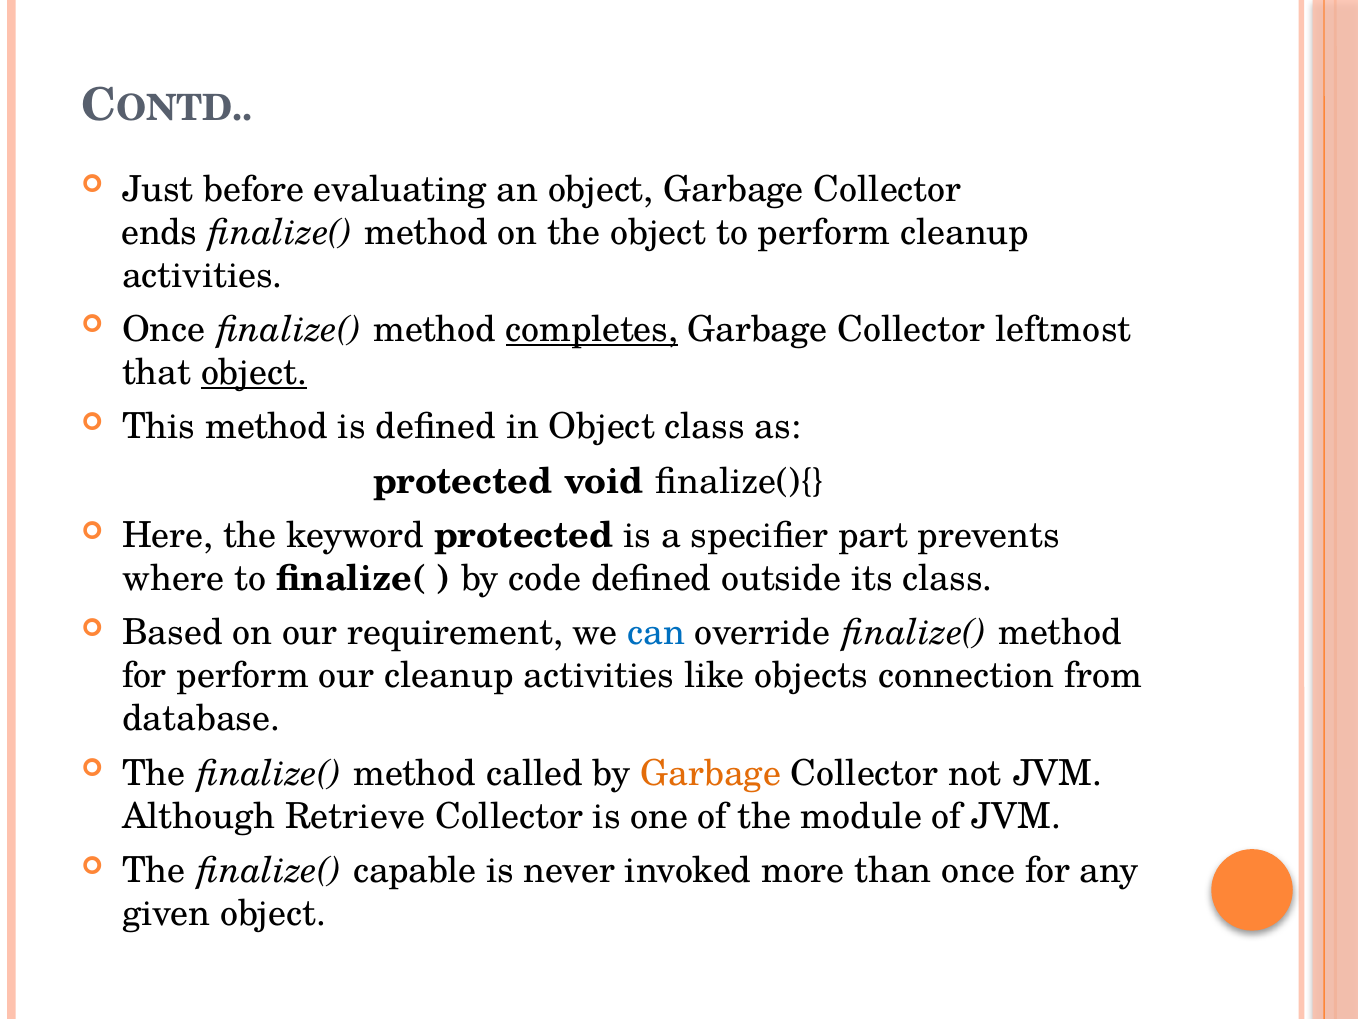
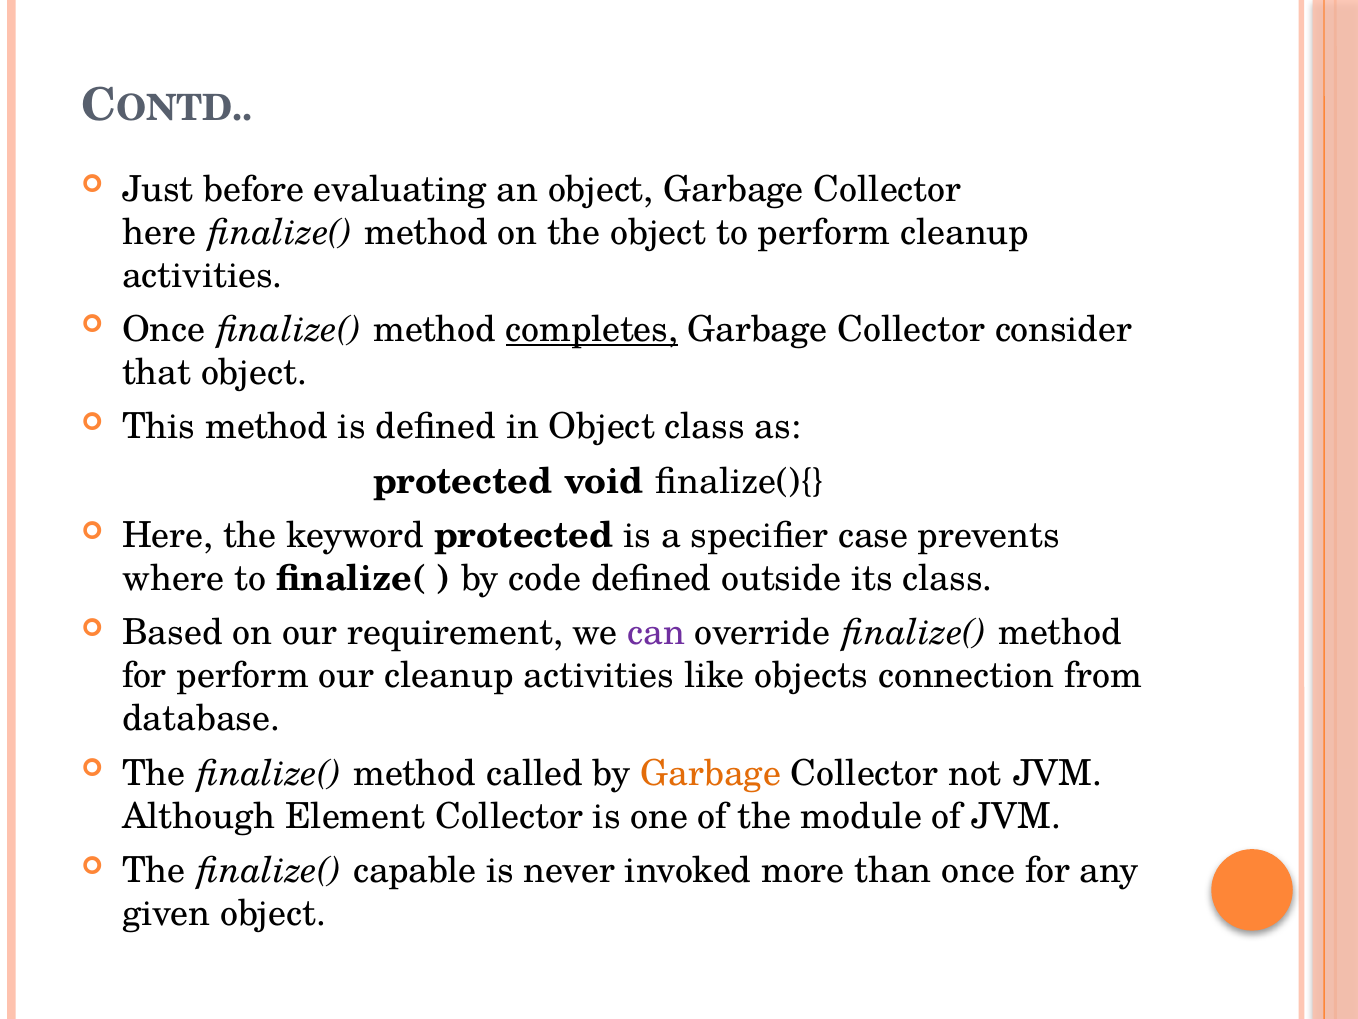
ends: ends -> here (159, 232)
leftmost: leftmost -> consider (1064, 329)
object underline: present -> none (254, 372)
part: part -> case (873, 535)
can colour: blue -> purple (656, 633)
Retrieve: Retrieve -> Element (355, 816)
